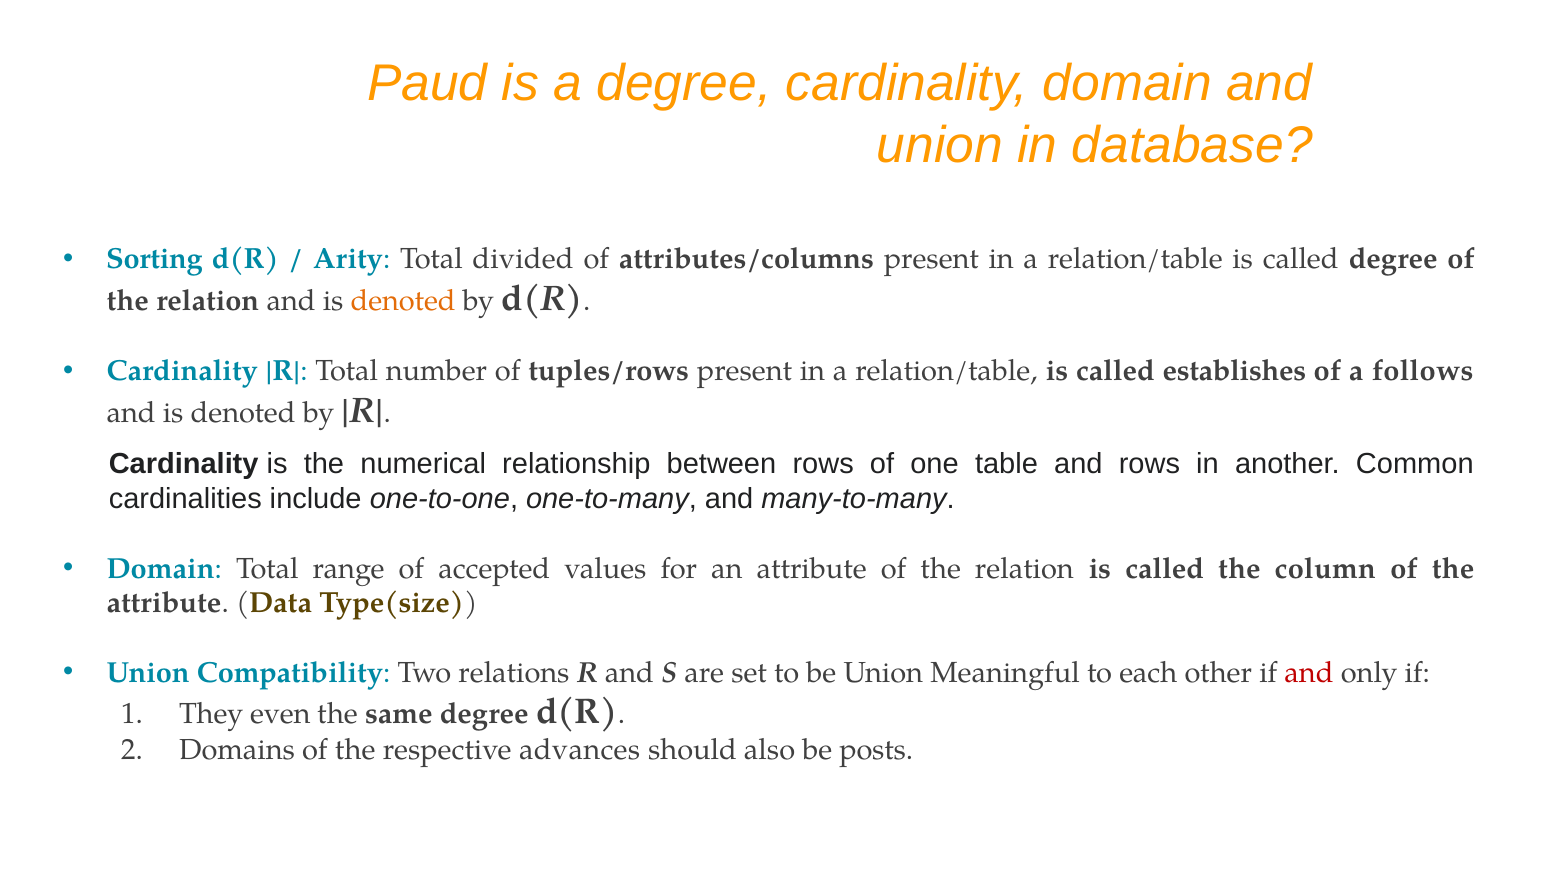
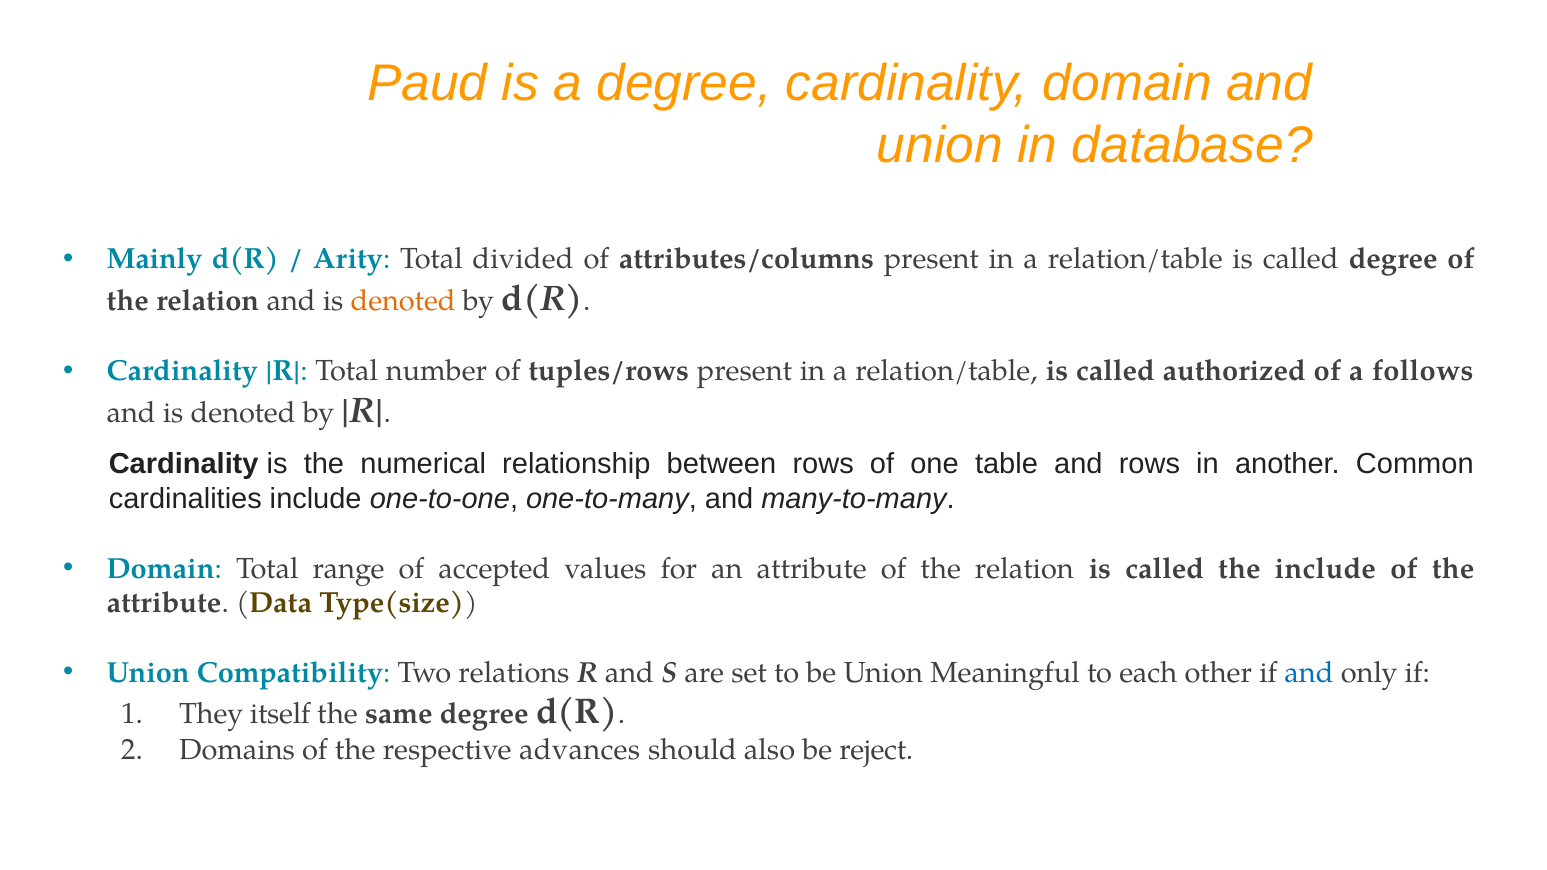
Sorting: Sorting -> Mainly (154, 259)
establishes: establishes -> authorized (1234, 371)
the column: column -> include (1325, 569)
and colour: red -> blue (1309, 673)
even: even -> itself (280, 714)
posts: posts -> reject (876, 750)
